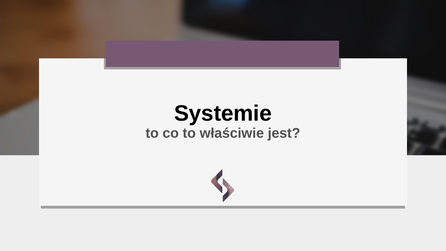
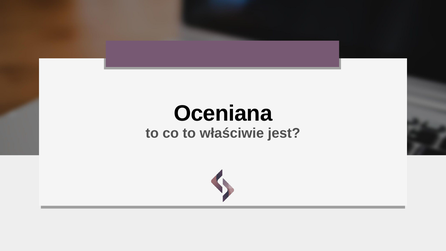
Systemie: Systemie -> Oceniana (223, 114)
